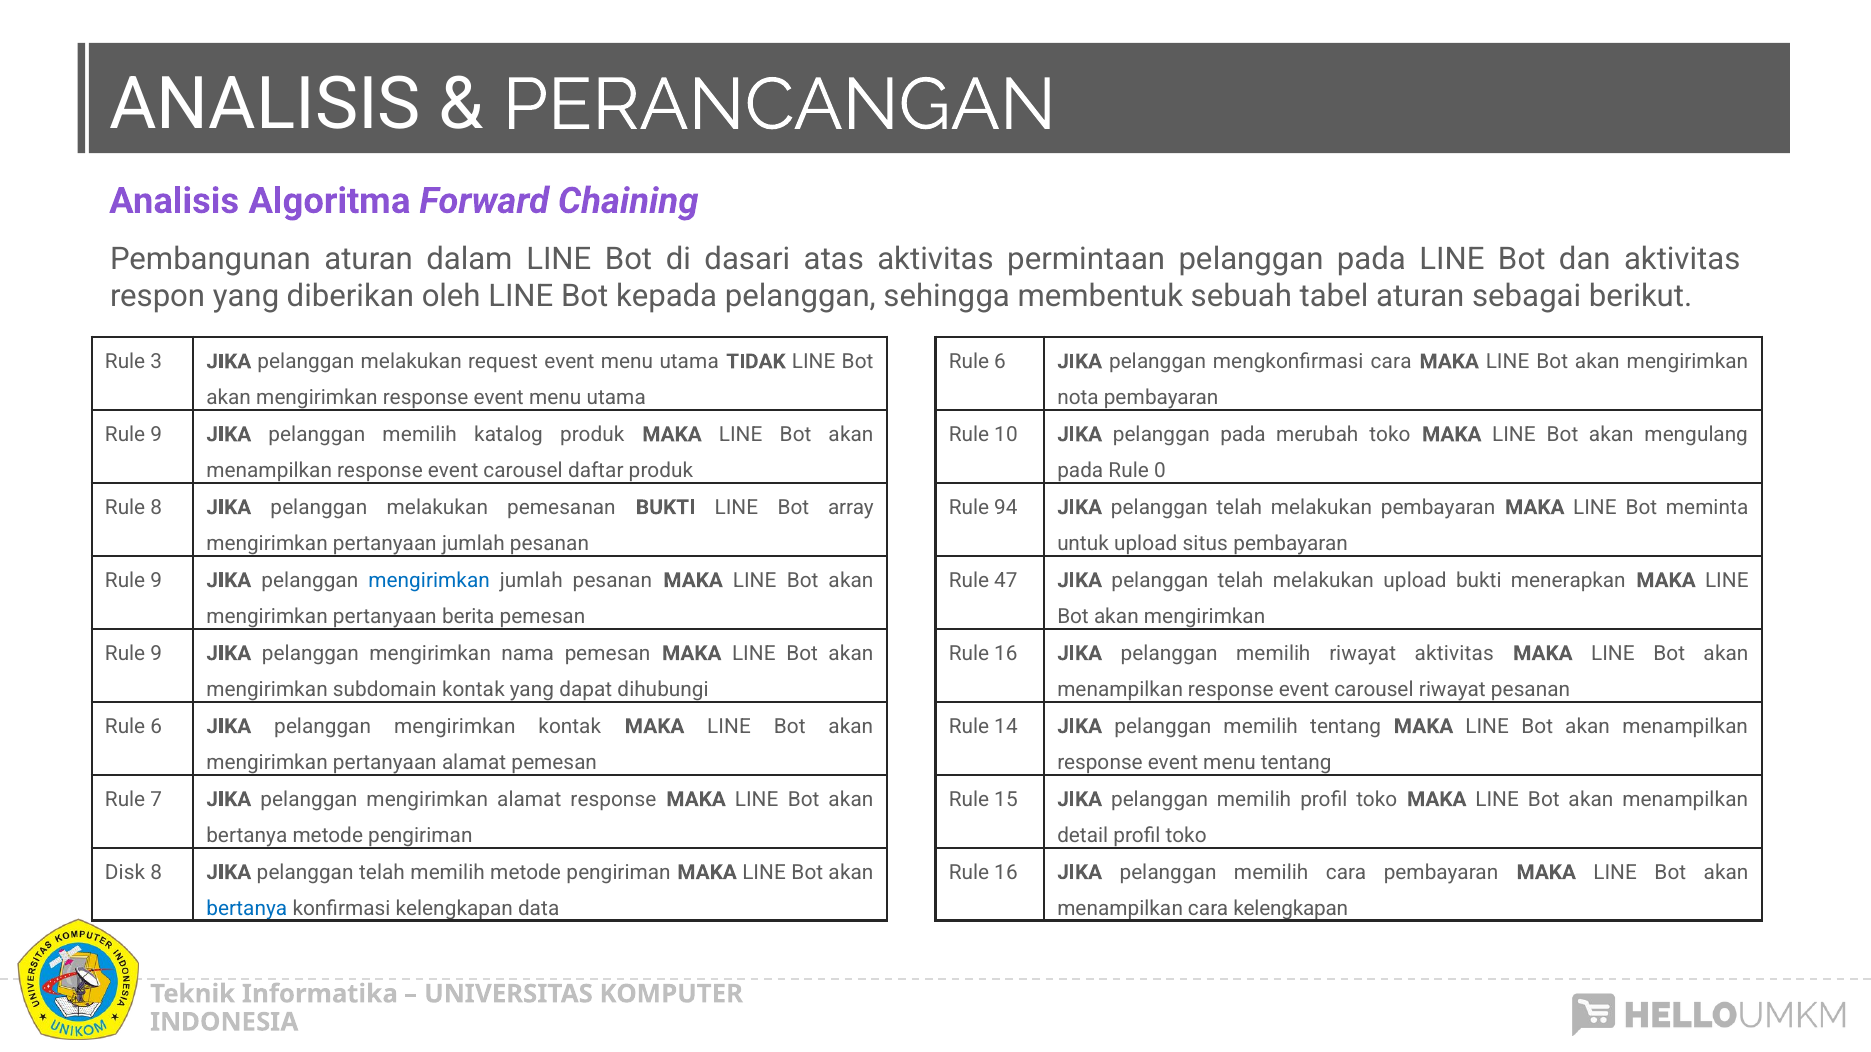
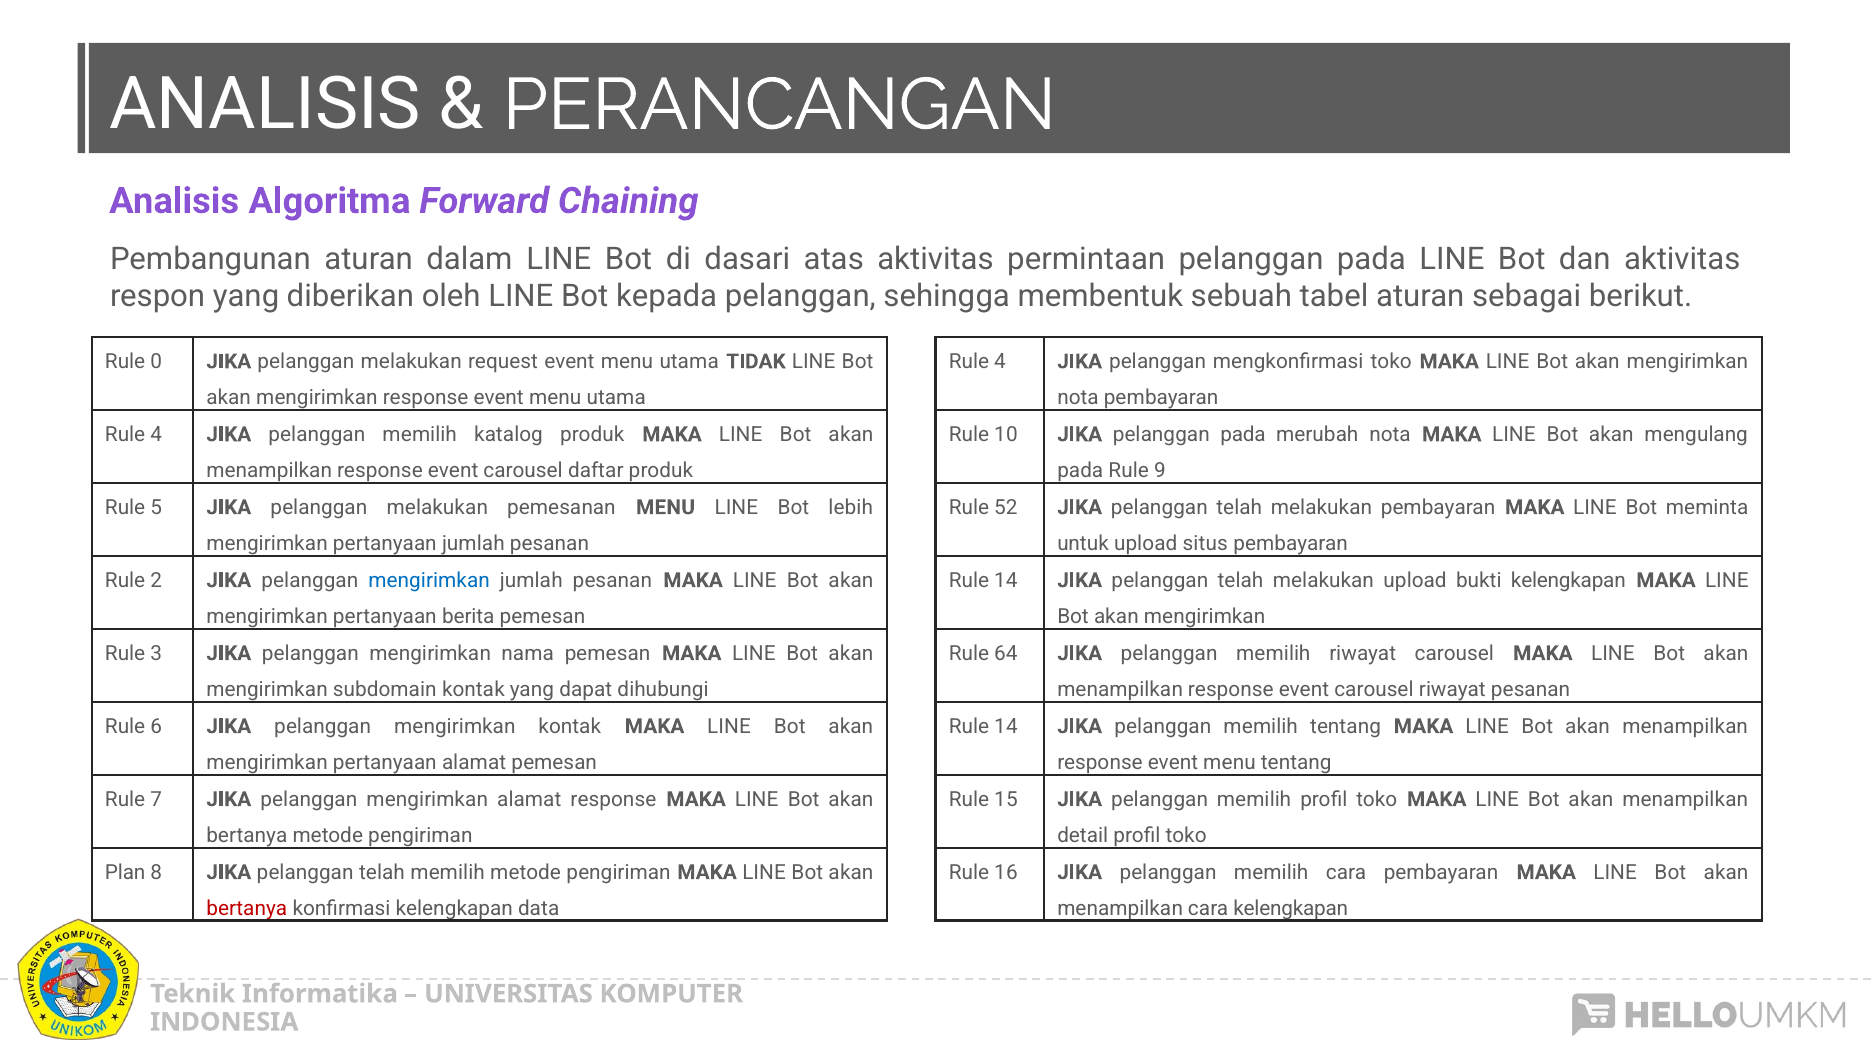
3: 3 -> 0 (156, 362)
6: 6 -> 4 (1000, 362)
mengkonfirmasi cara: cara -> toko (1391, 362)
9: 9 -> 4 (156, 435)
merubah toko: toko -> nota (1390, 435)
0: 0 -> 9 (1160, 471)
Rule 8: 8 -> 5 (156, 508)
pemesanan BUKTI: BUKTI -> MENU (666, 508)
array: array -> lebih (851, 508)
94: 94 -> 52 (1006, 508)
9: 9 -> 2 (156, 581)
47: 47 -> 14 (1006, 581)
bukti menerapkan: menerapkan -> kelengkapan (1568, 581)
9: 9 -> 3 (156, 654)
16: 16 -> 64 (1006, 654)
riwayat aktivitas: aktivitas -> carousel (1454, 654)
Disk: Disk -> Plan (125, 873)
bertanya colour: blue -> red (247, 909)
